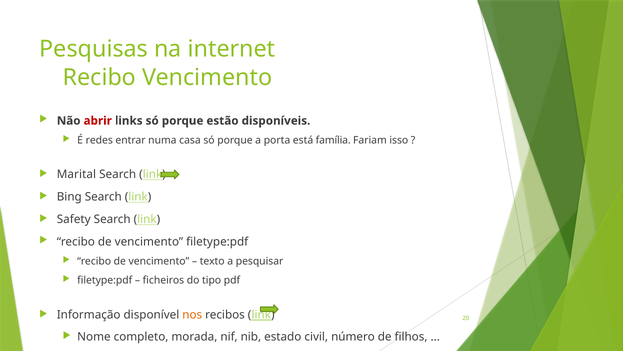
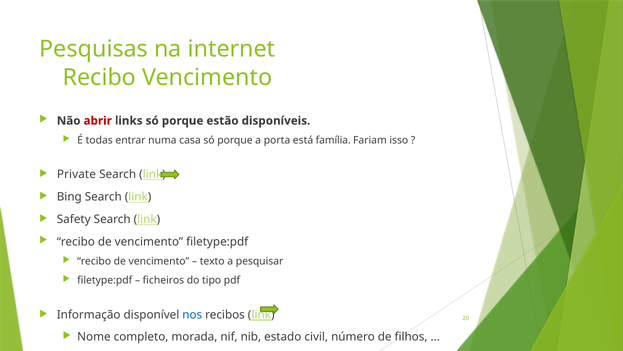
redes: redes -> todas (99, 140)
Marital: Marital -> Private (76, 174)
nos colour: orange -> blue (192, 314)
